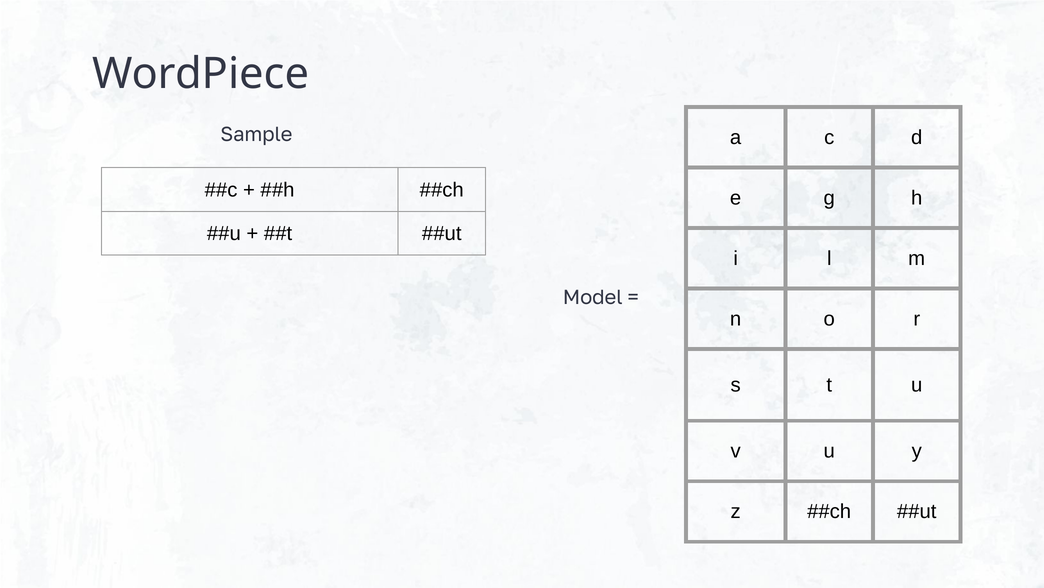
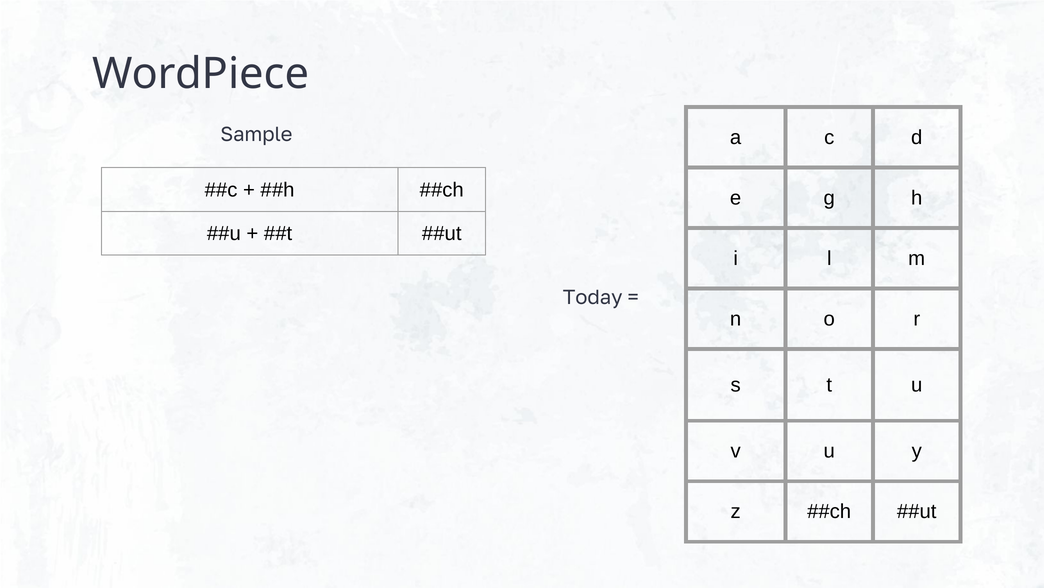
Model: Model -> Today (593, 297)
